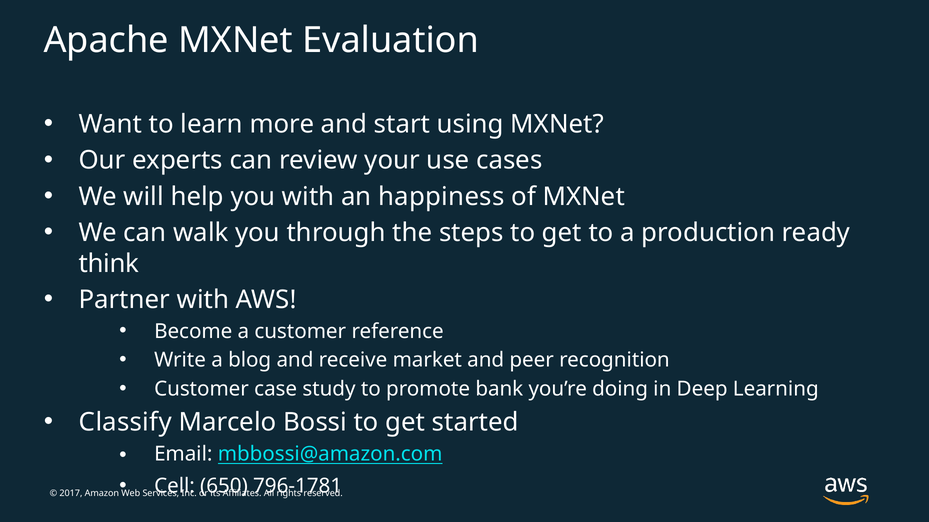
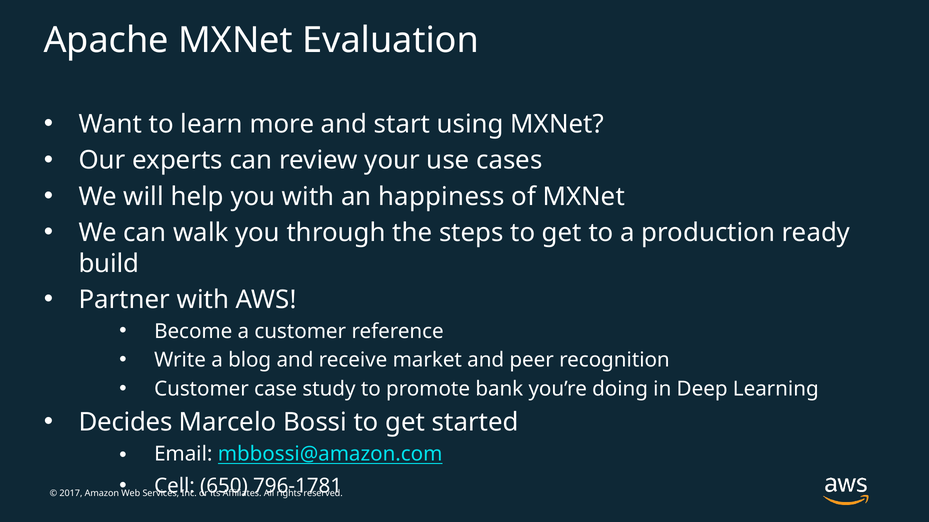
think: think -> build (109, 264)
Classify: Classify -> Decides (126, 423)
